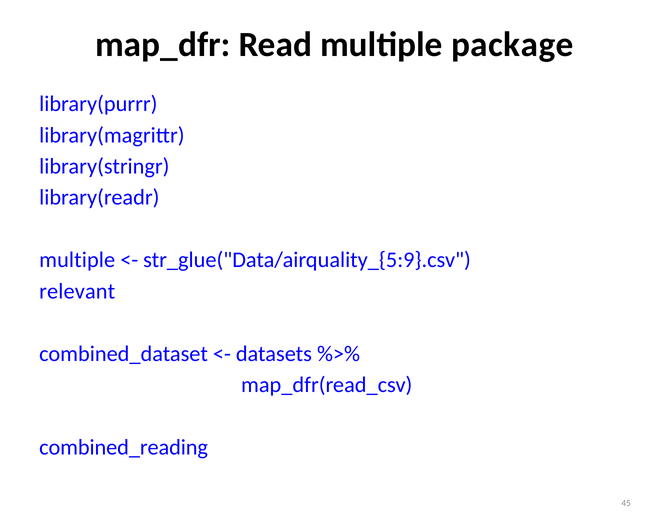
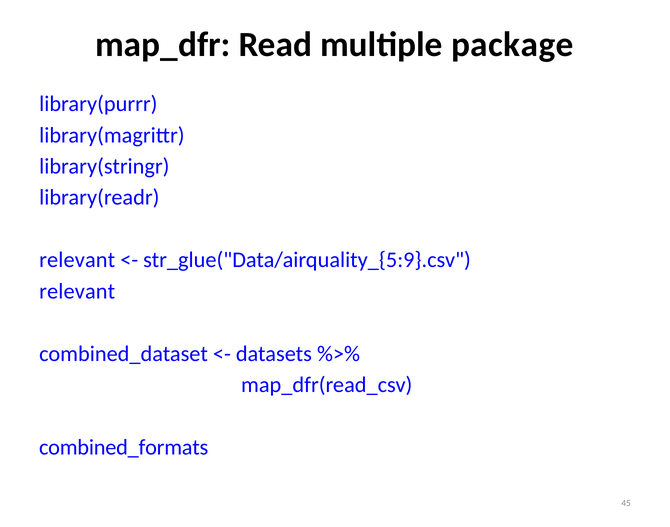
multiple: multiple -> relevant (77, 260)
combined_reading: combined_reading -> combined_formats (124, 448)
